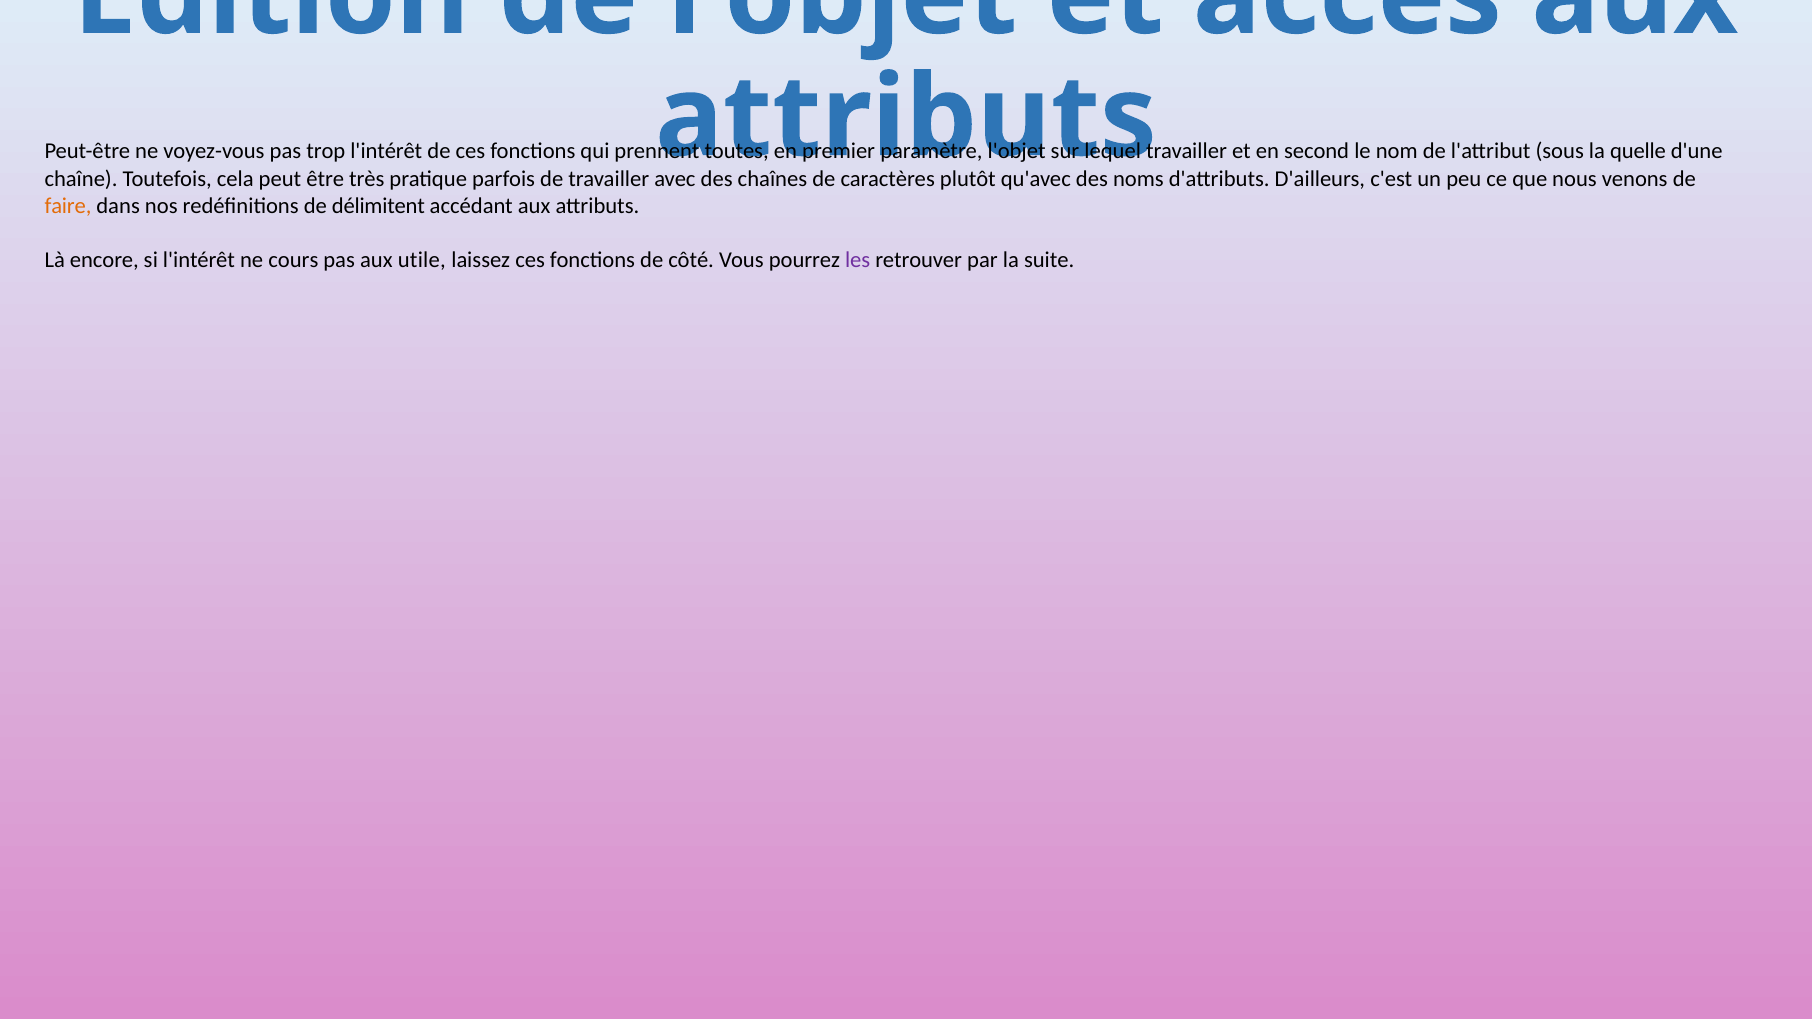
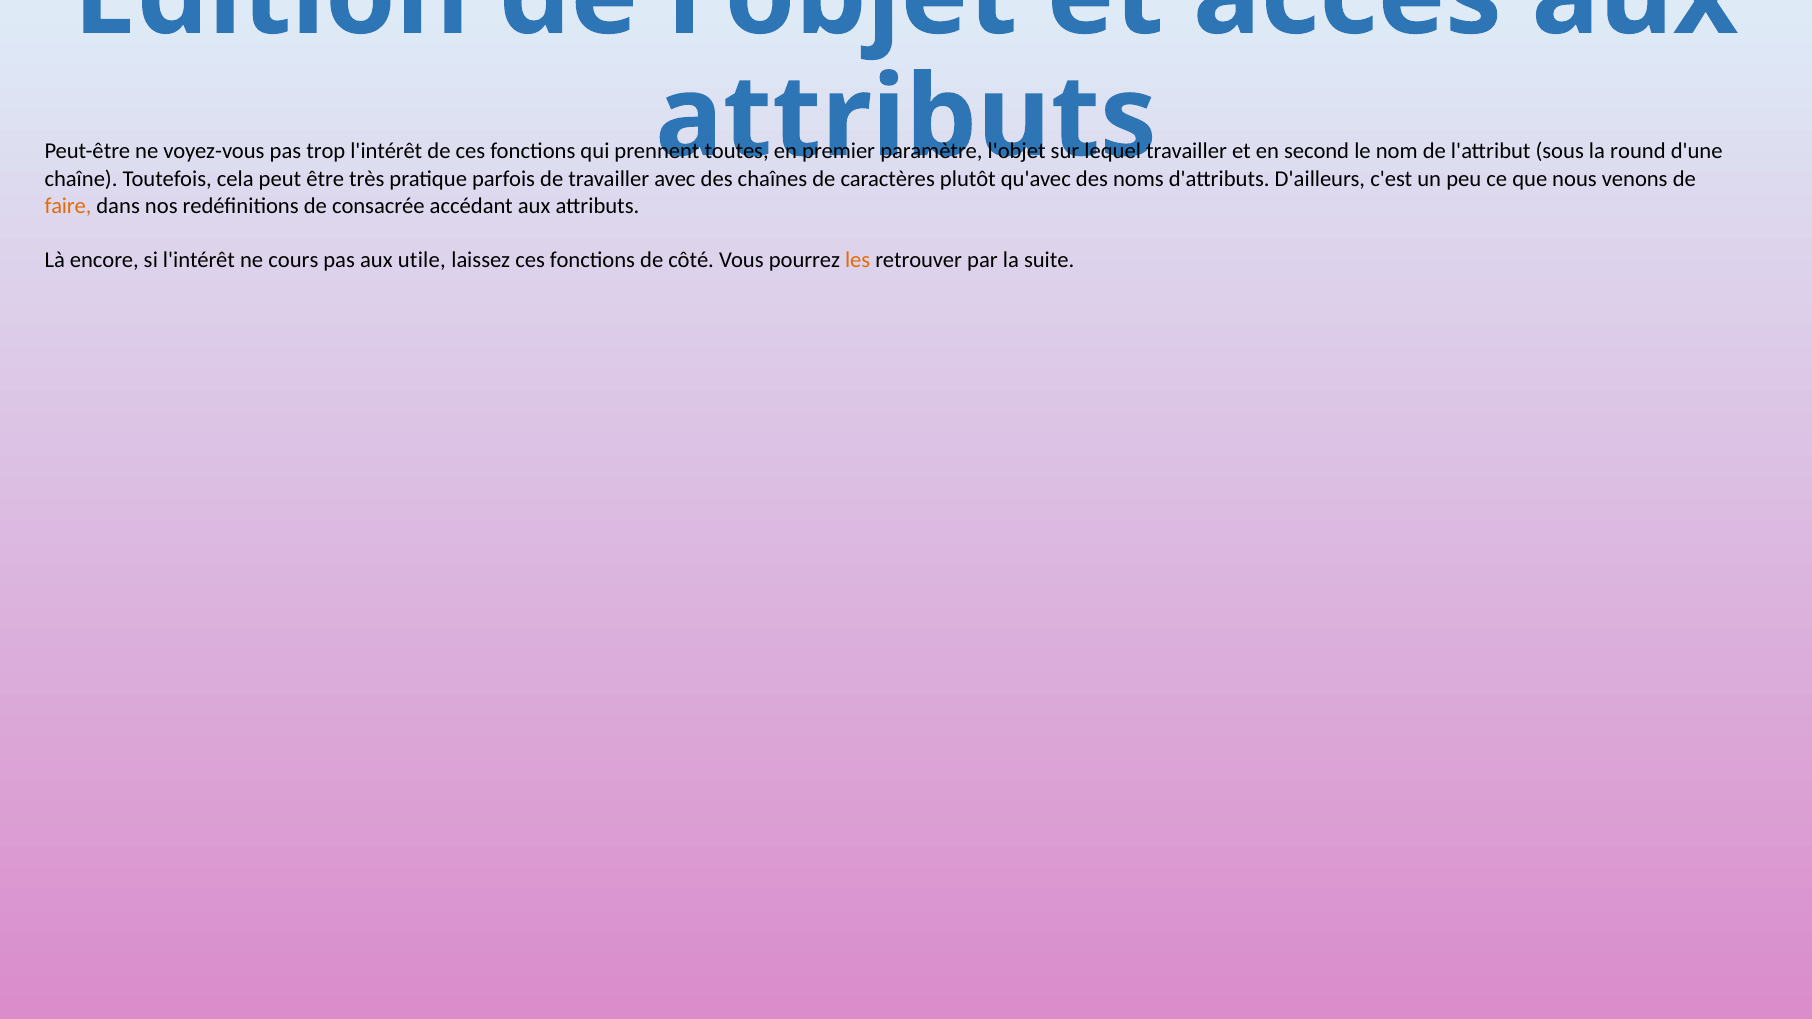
quelle: quelle -> round (1638, 151)
délimitent: délimitent -> consacrée (378, 206)
les colour: purple -> orange (858, 260)
